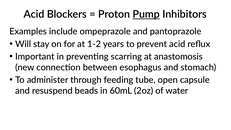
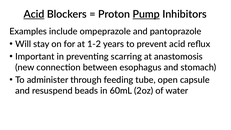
Acid underline: none -> present (34, 14)
